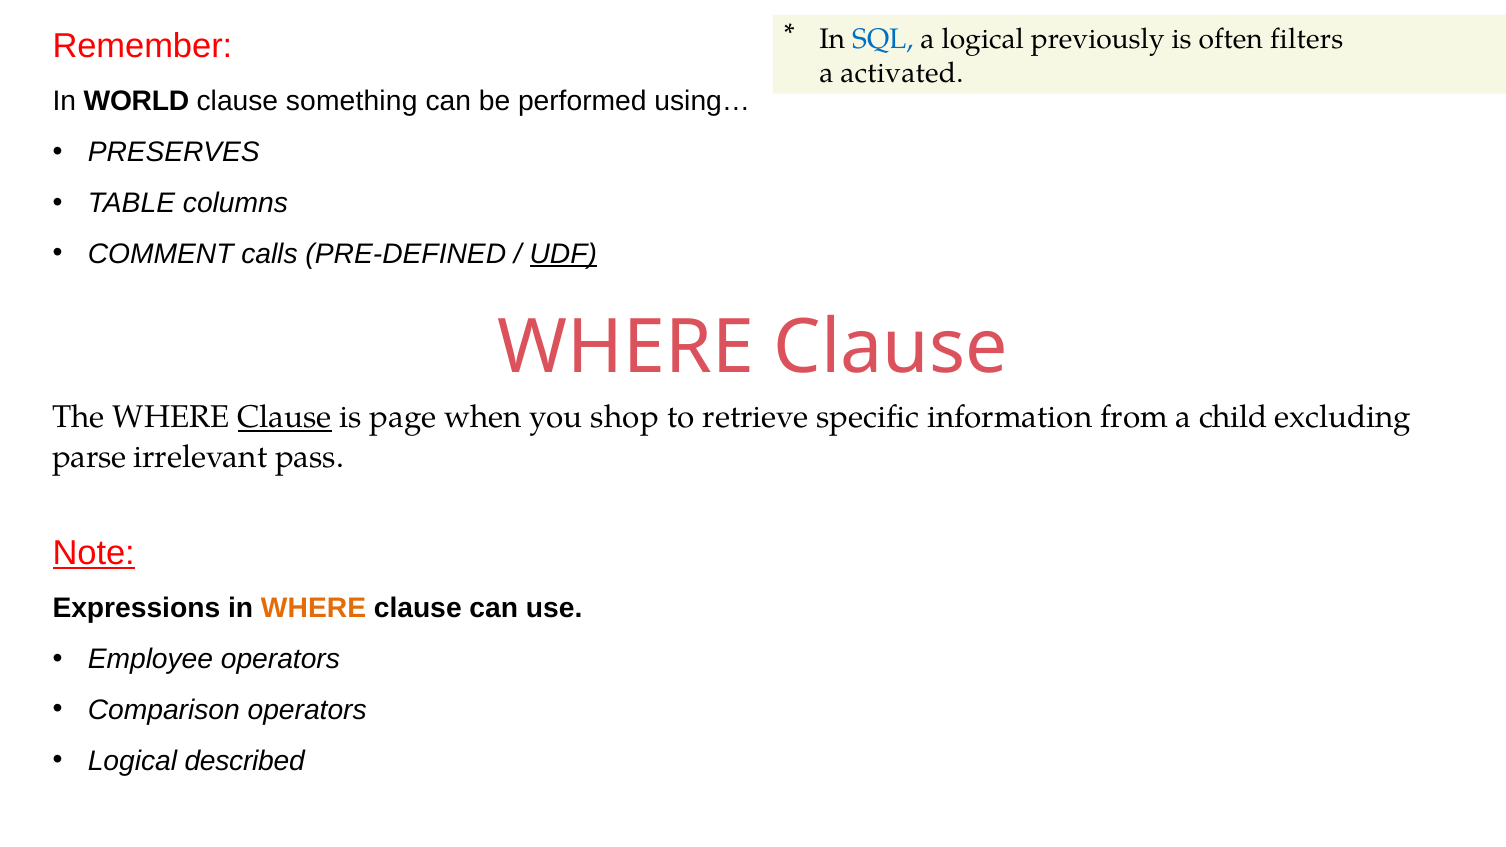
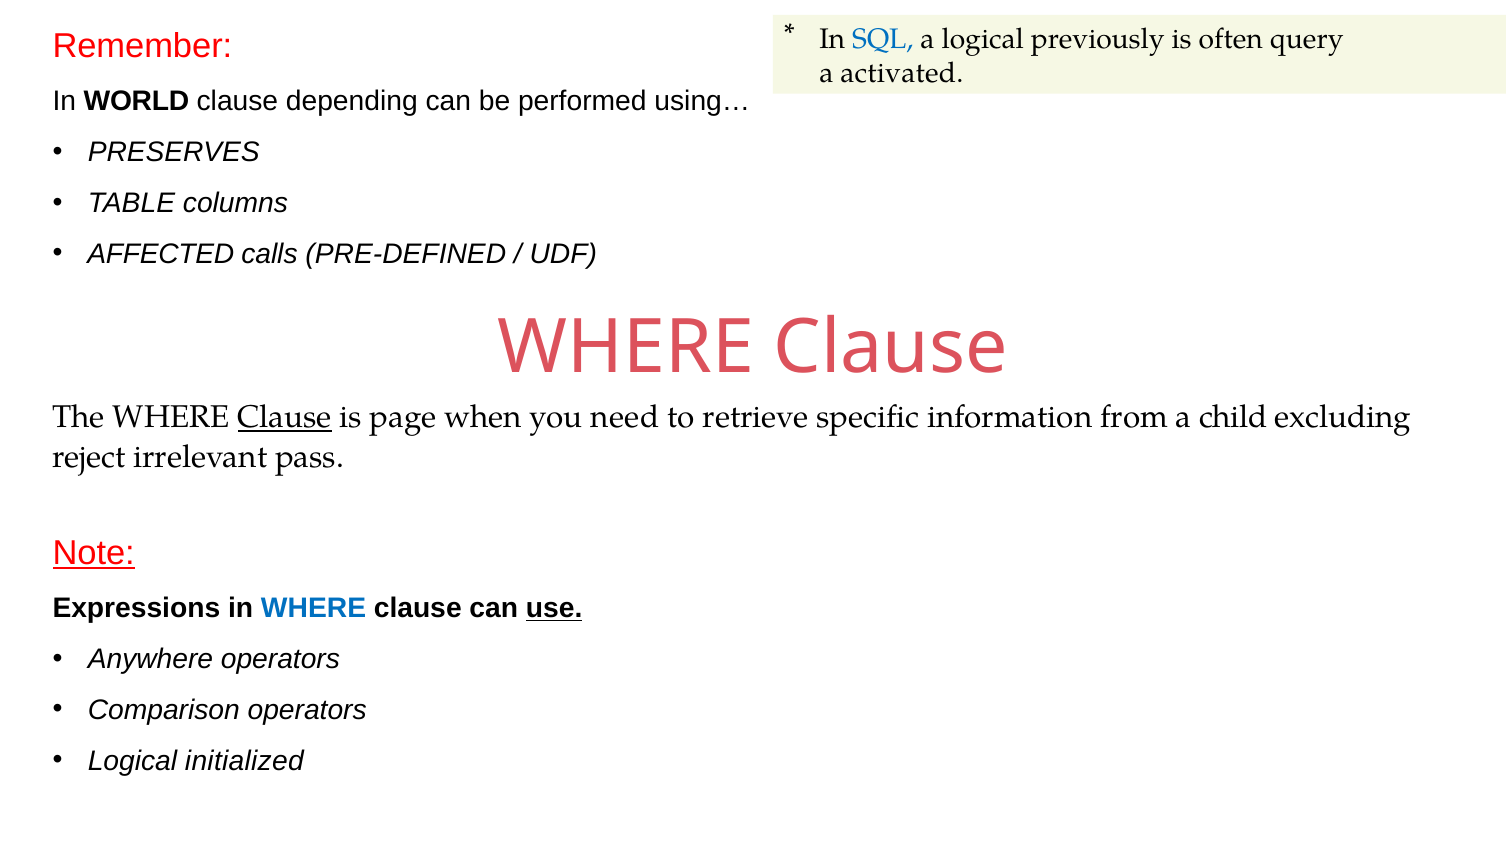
filters: filters -> query (1307, 39)
something: something -> depending (352, 102)
COMMENT: COMMENT -> AFFECTED (161, 254)
UDF underline: present -> none (563, 254)
shop: shop -> need (625, 417)
parse: parse -> reject (89, 457)
WHERE colour: orange -> blue (313, 609)
use underline: none -> present (554, 609)
Employee: Employee -> Anywhere (150, 659)
described: described -> initialized (244, 761)
